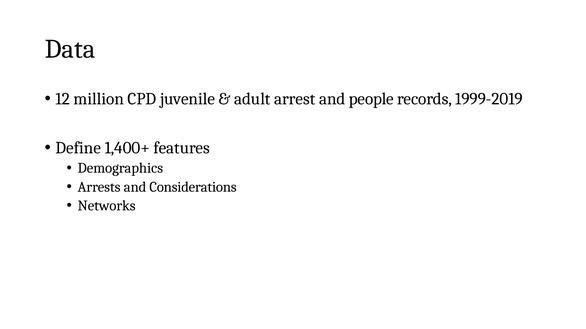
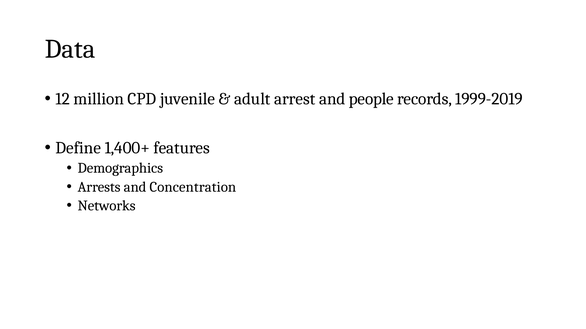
Considerations: Considerations -> Concentration (193, 187)
